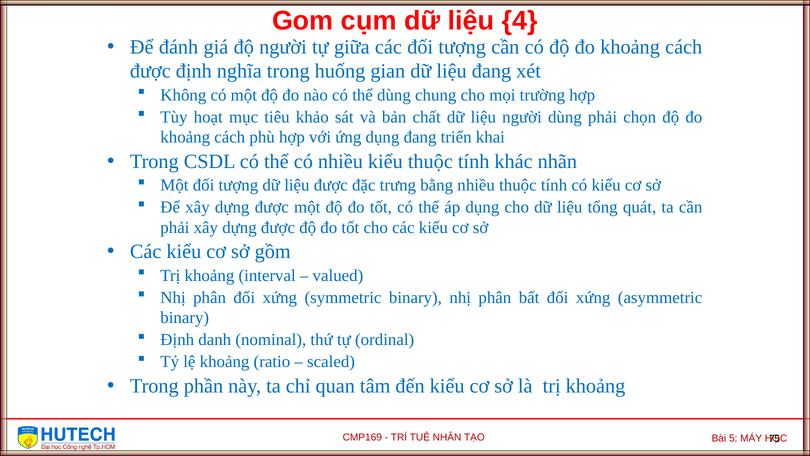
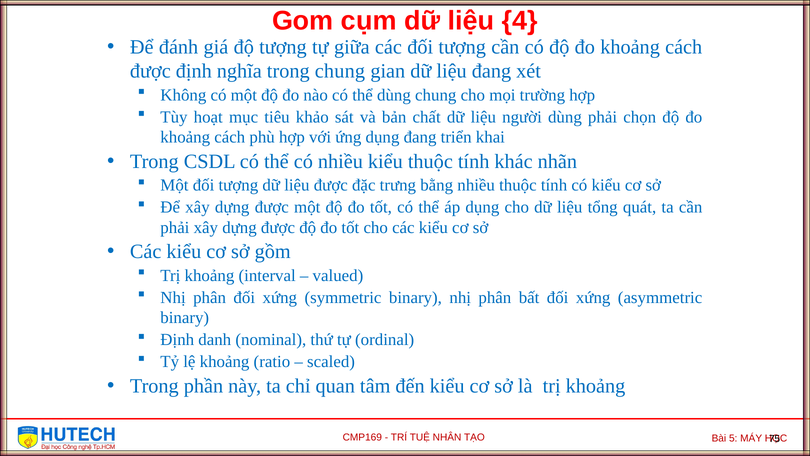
độ người: người -> tượng (283, 47)
trong huống: huống -> chung (340, 71)
